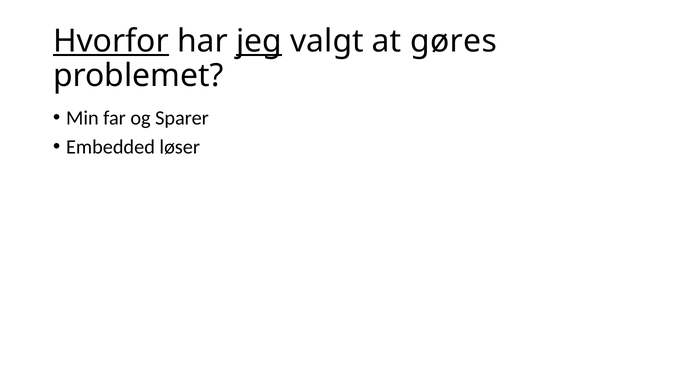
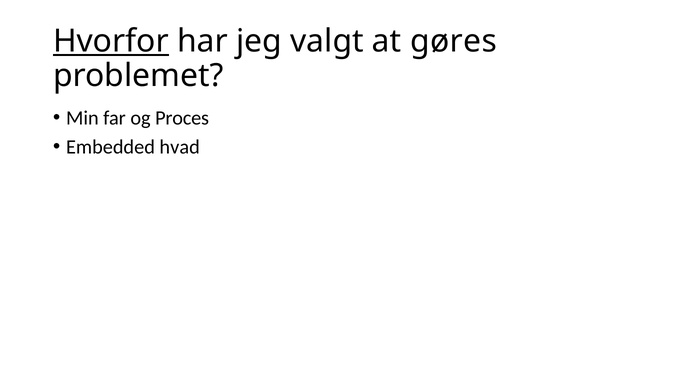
jeg underline: present -> none (259, 41)
Sparer: Sparer -> Proces (182, 118)
løser: løser -> hvad (180, 147)
